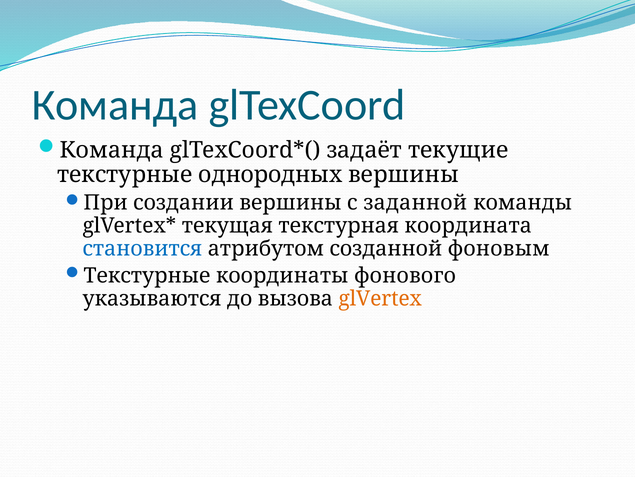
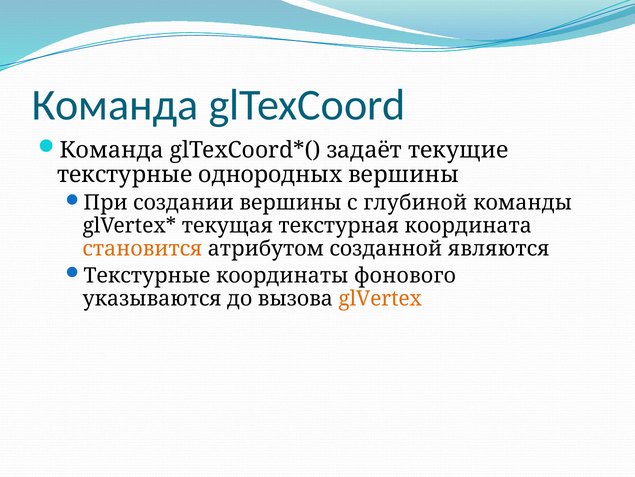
заданной: заданной -> глубиной (415, 203)
становится colour: blue -> orange (142, 248)
фоновым: фоновым -> являются (499, 248)
